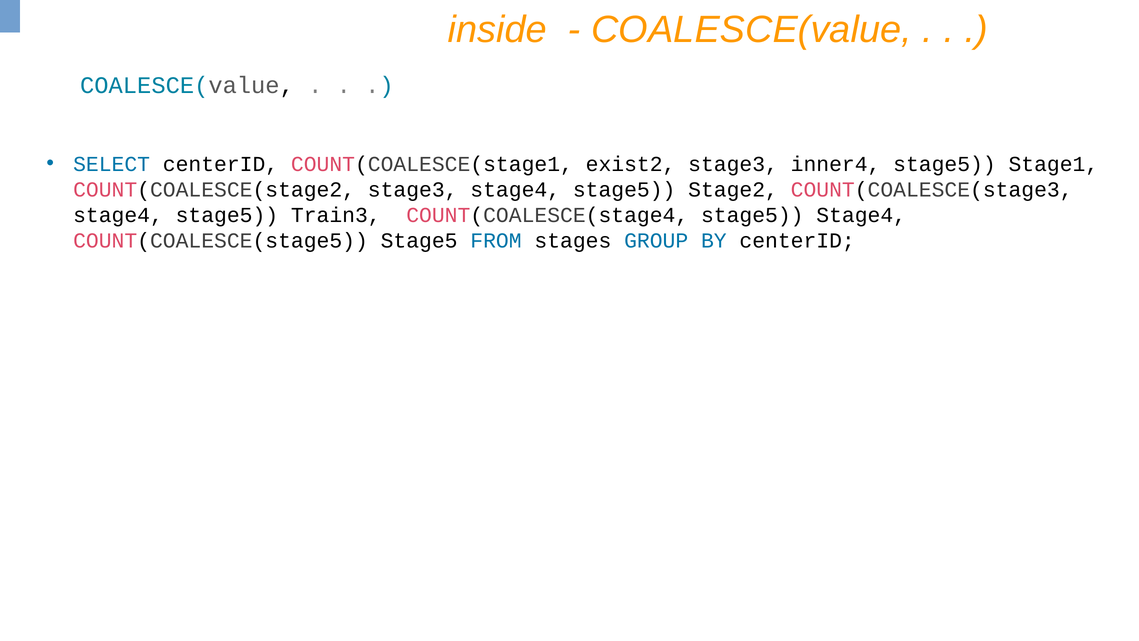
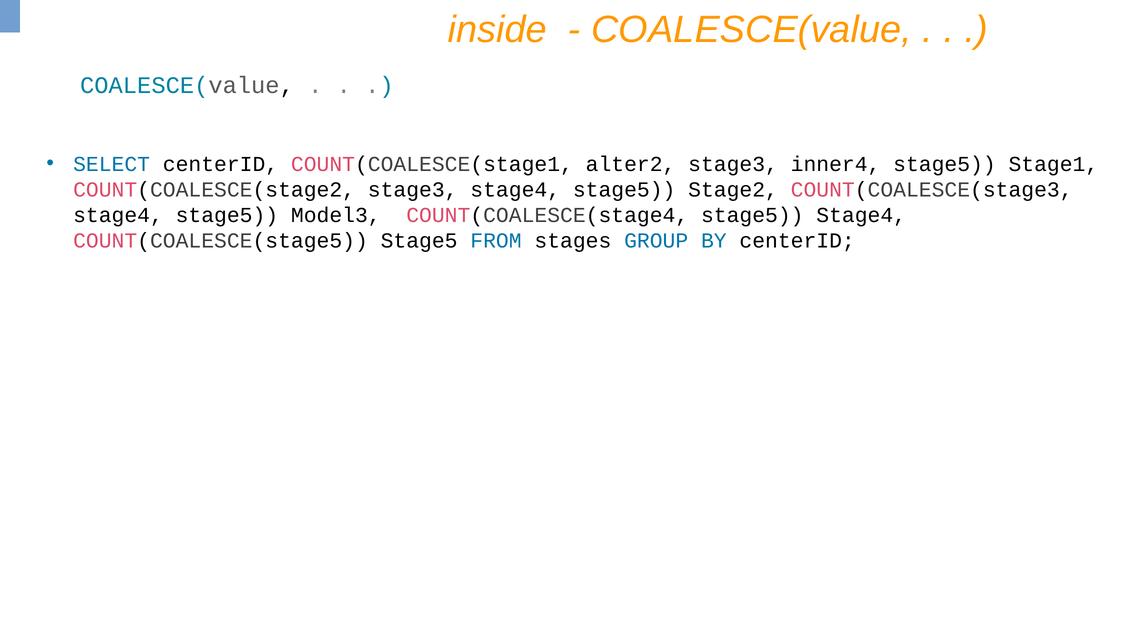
exist2: exist2 -> alter2 (631, 164)
Train3: Train3 -> Model3 (336, 215)
